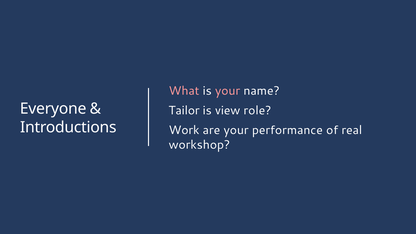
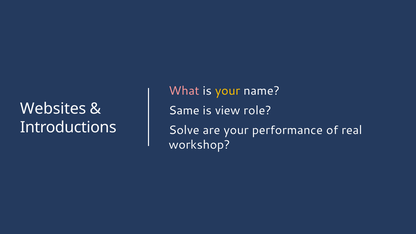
your colour: pink -> yellow (228, 91)
Everyone: Everyone -> Websites (53, 109)
Tailor: Tailor -> Same (184, 111)
Work: Work -> Solve (184, 130)
